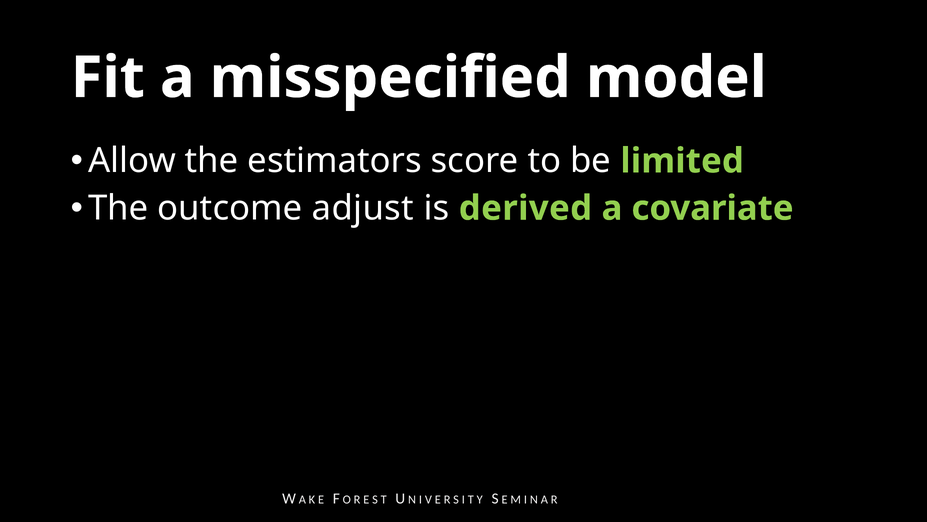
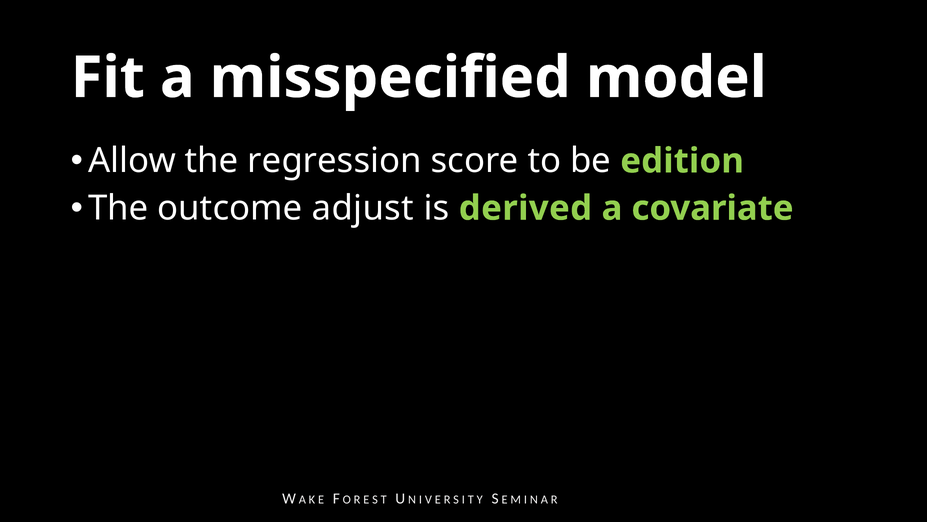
estimators: estimators -> regression (335, 161)
limited: limited -> edition (682, 161)
